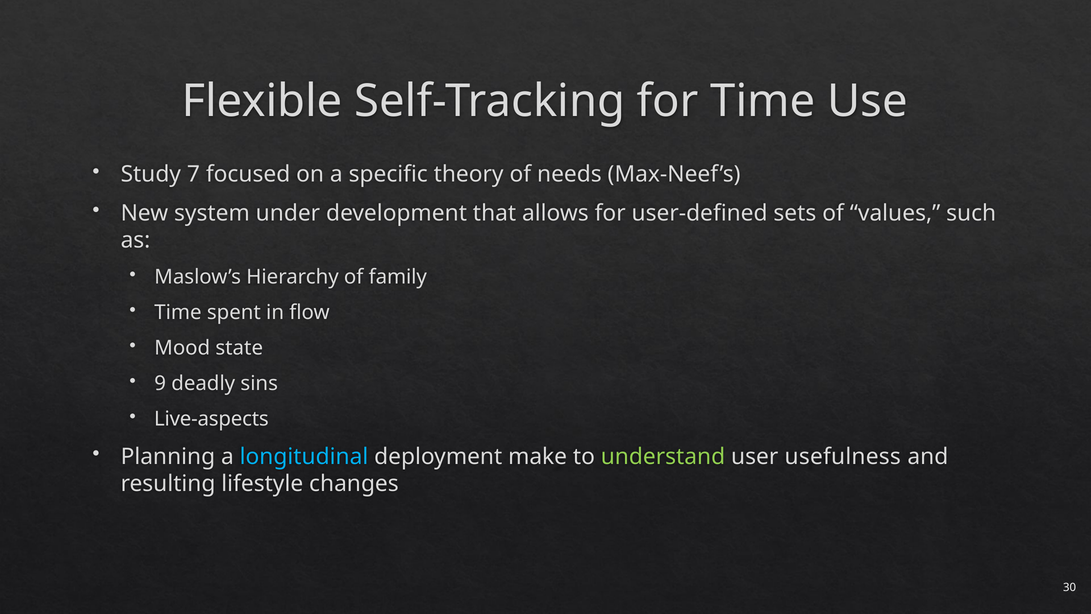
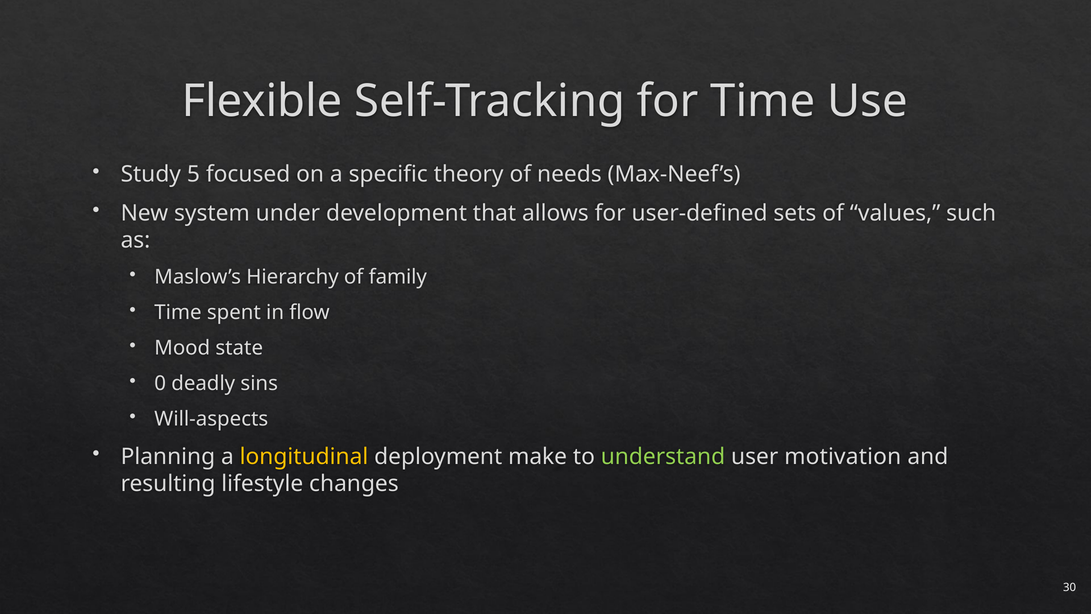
7: 7 -> 5 (193, 174)
9: 9 -> 0 (160, 383)
Live-aspects: Live-aspects -> Will-aspects (211, 419)
longitudinal colour: light blue -> yellow (304, 456)
usefulness: usefulness -> motivation (843, 456)
